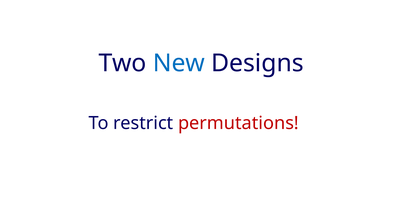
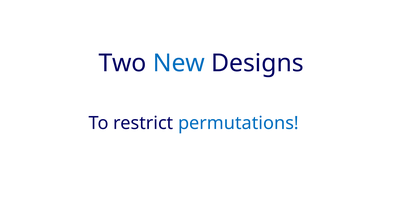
permutations colour: red -> blue (238, 123)
